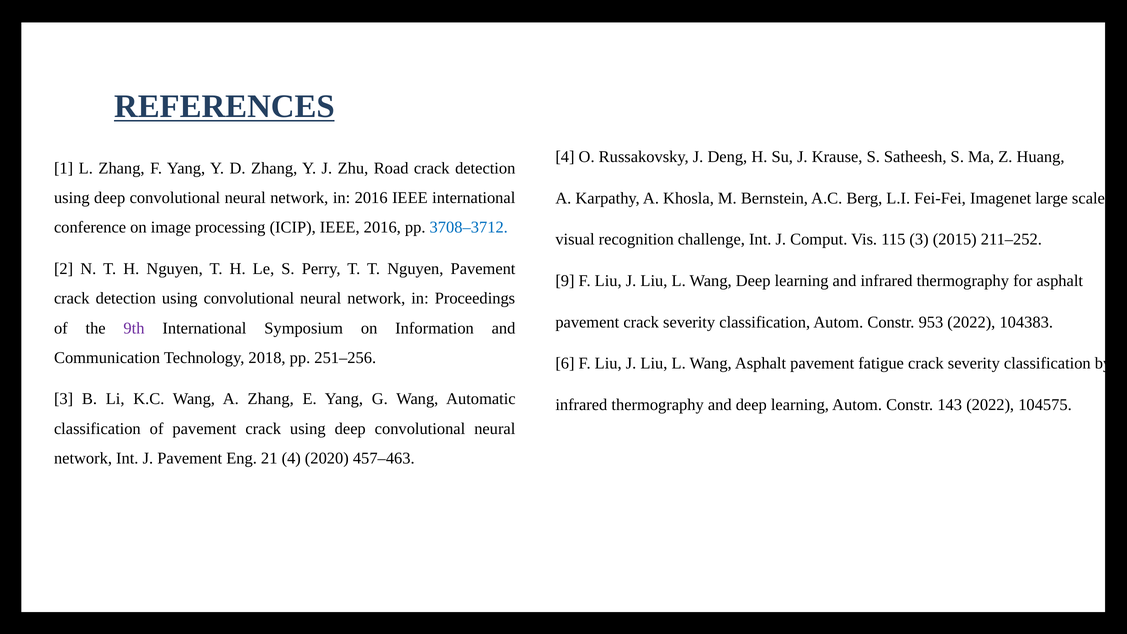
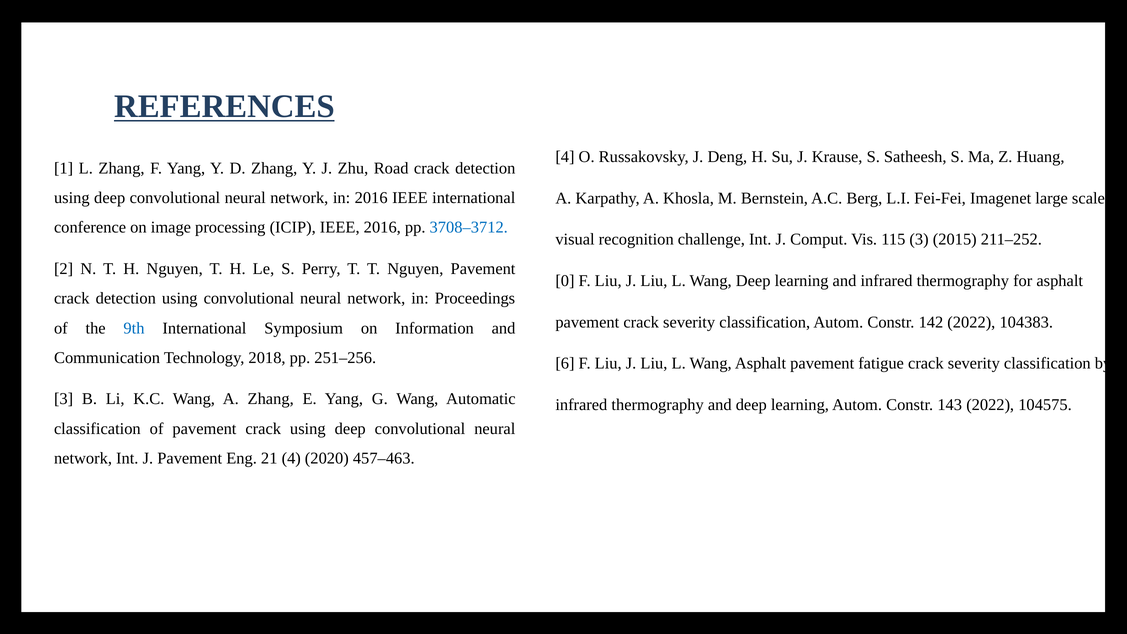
9: 9 -> 0 (565, 281)
953: 953 -> 142 (931, 322)
9th colour: purple -> blue (134, 328)
